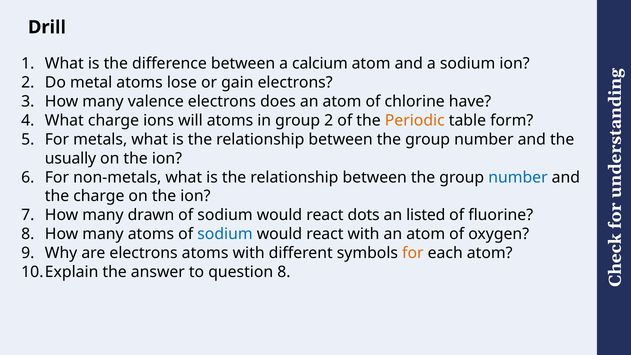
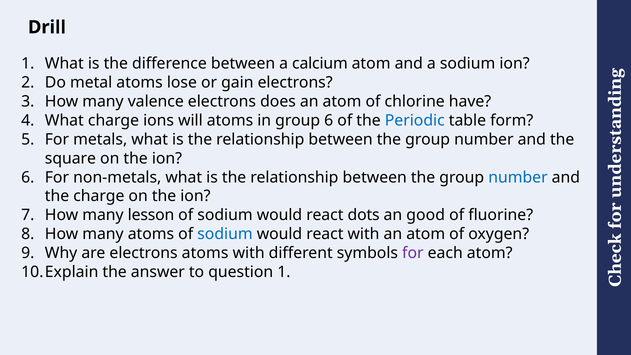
group 2: 2 -> 6 (329, 121)
Periodic colour: orange -> blue (415, 121)
usually: usually -> square (70, 158)
drawn: drawn -> lesson (151, 215)
listed: listed -> good (426, 215)
for colour: orange -> purple (413, 253)
question 8: 8 -> 1 (284, 272)
